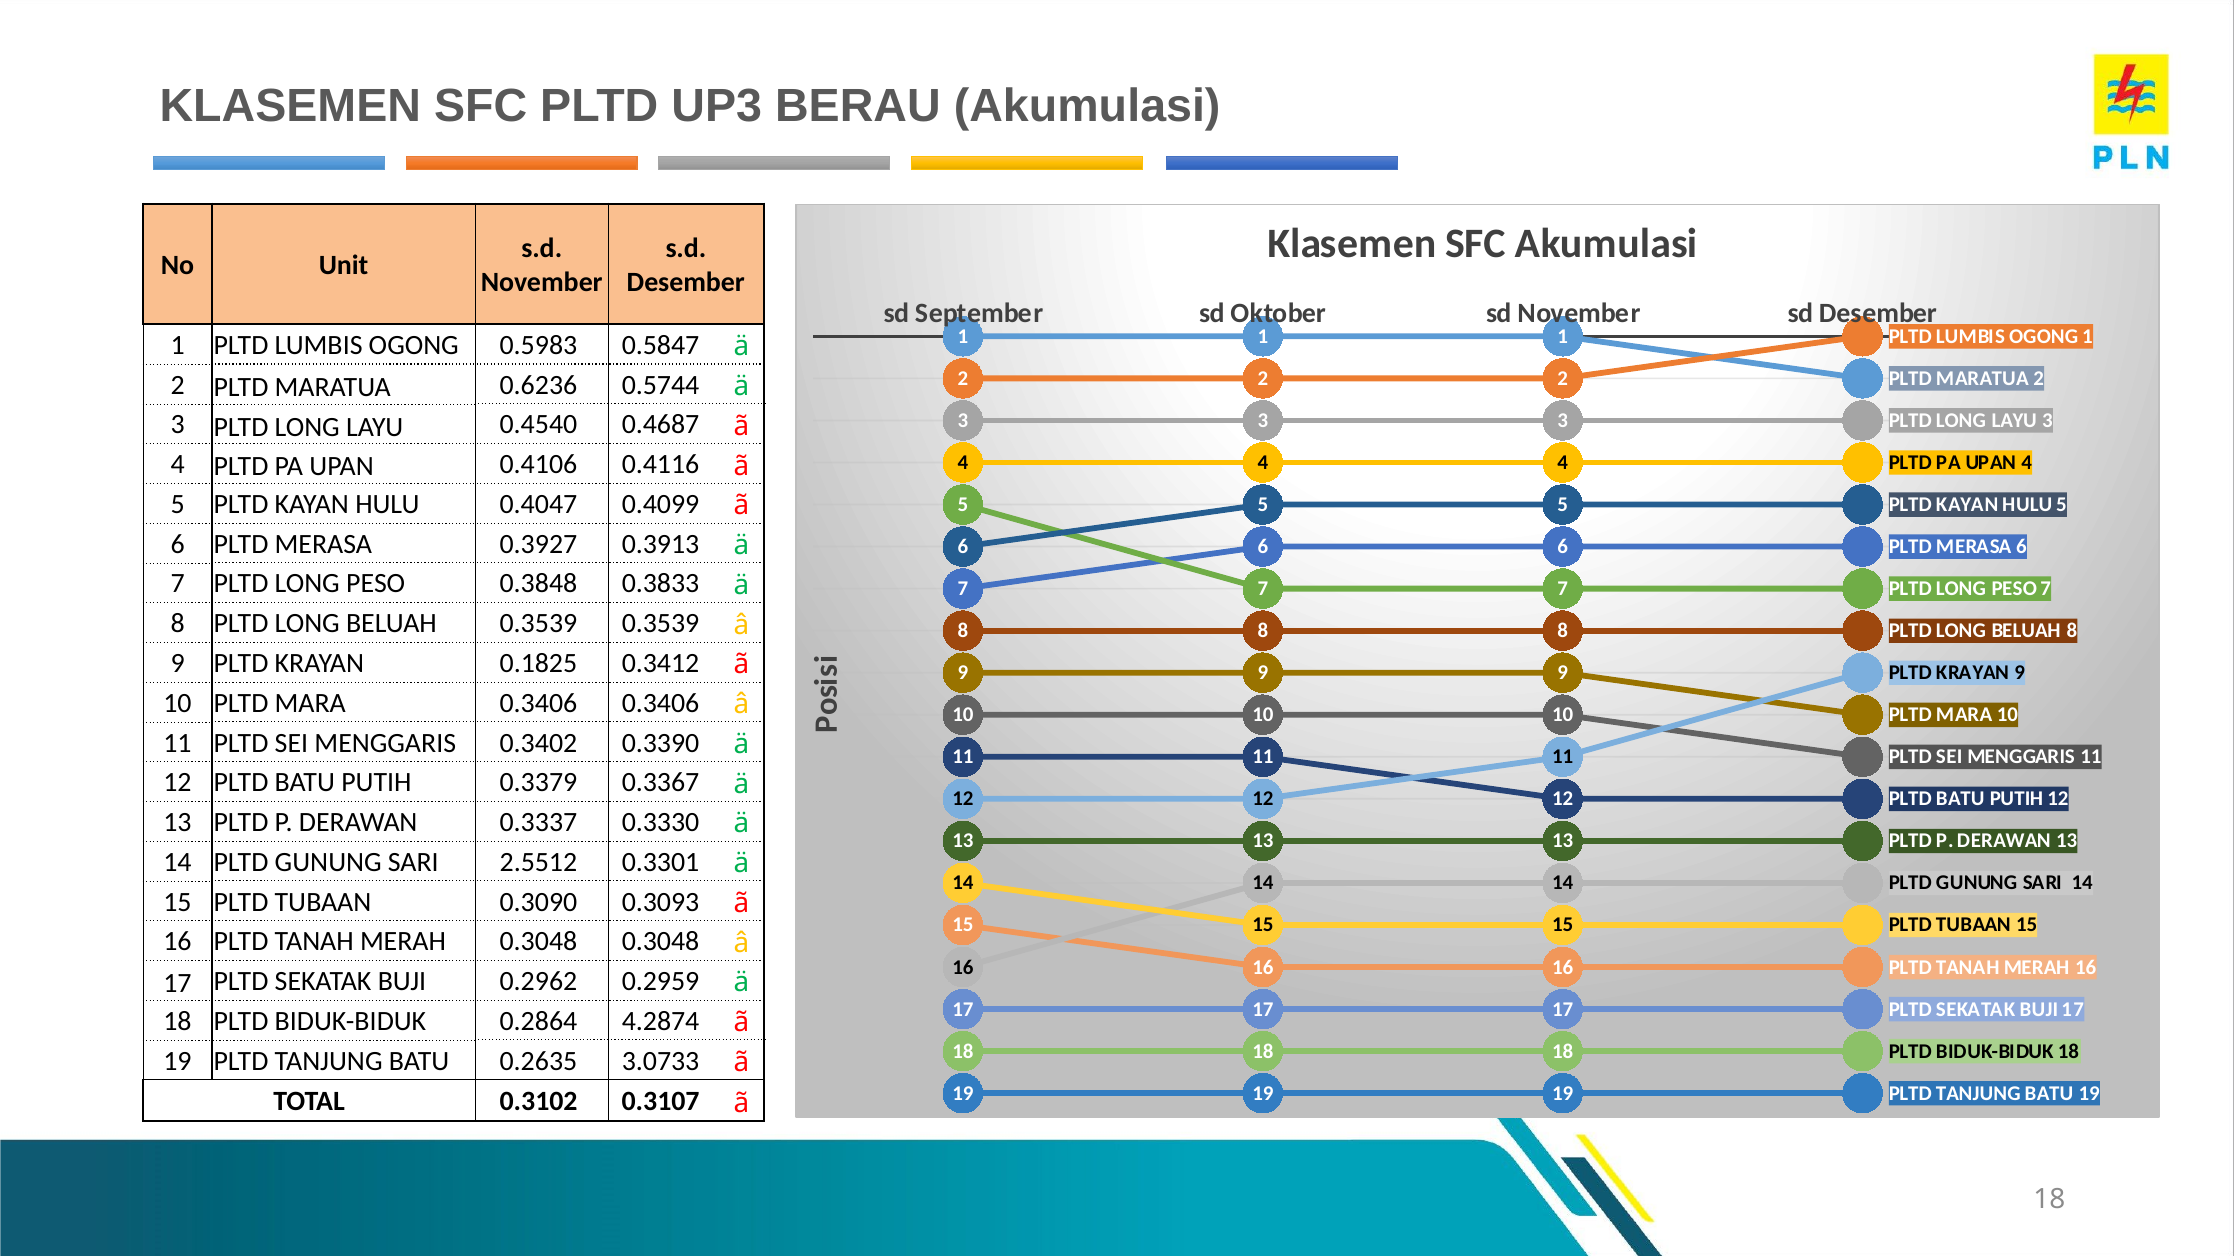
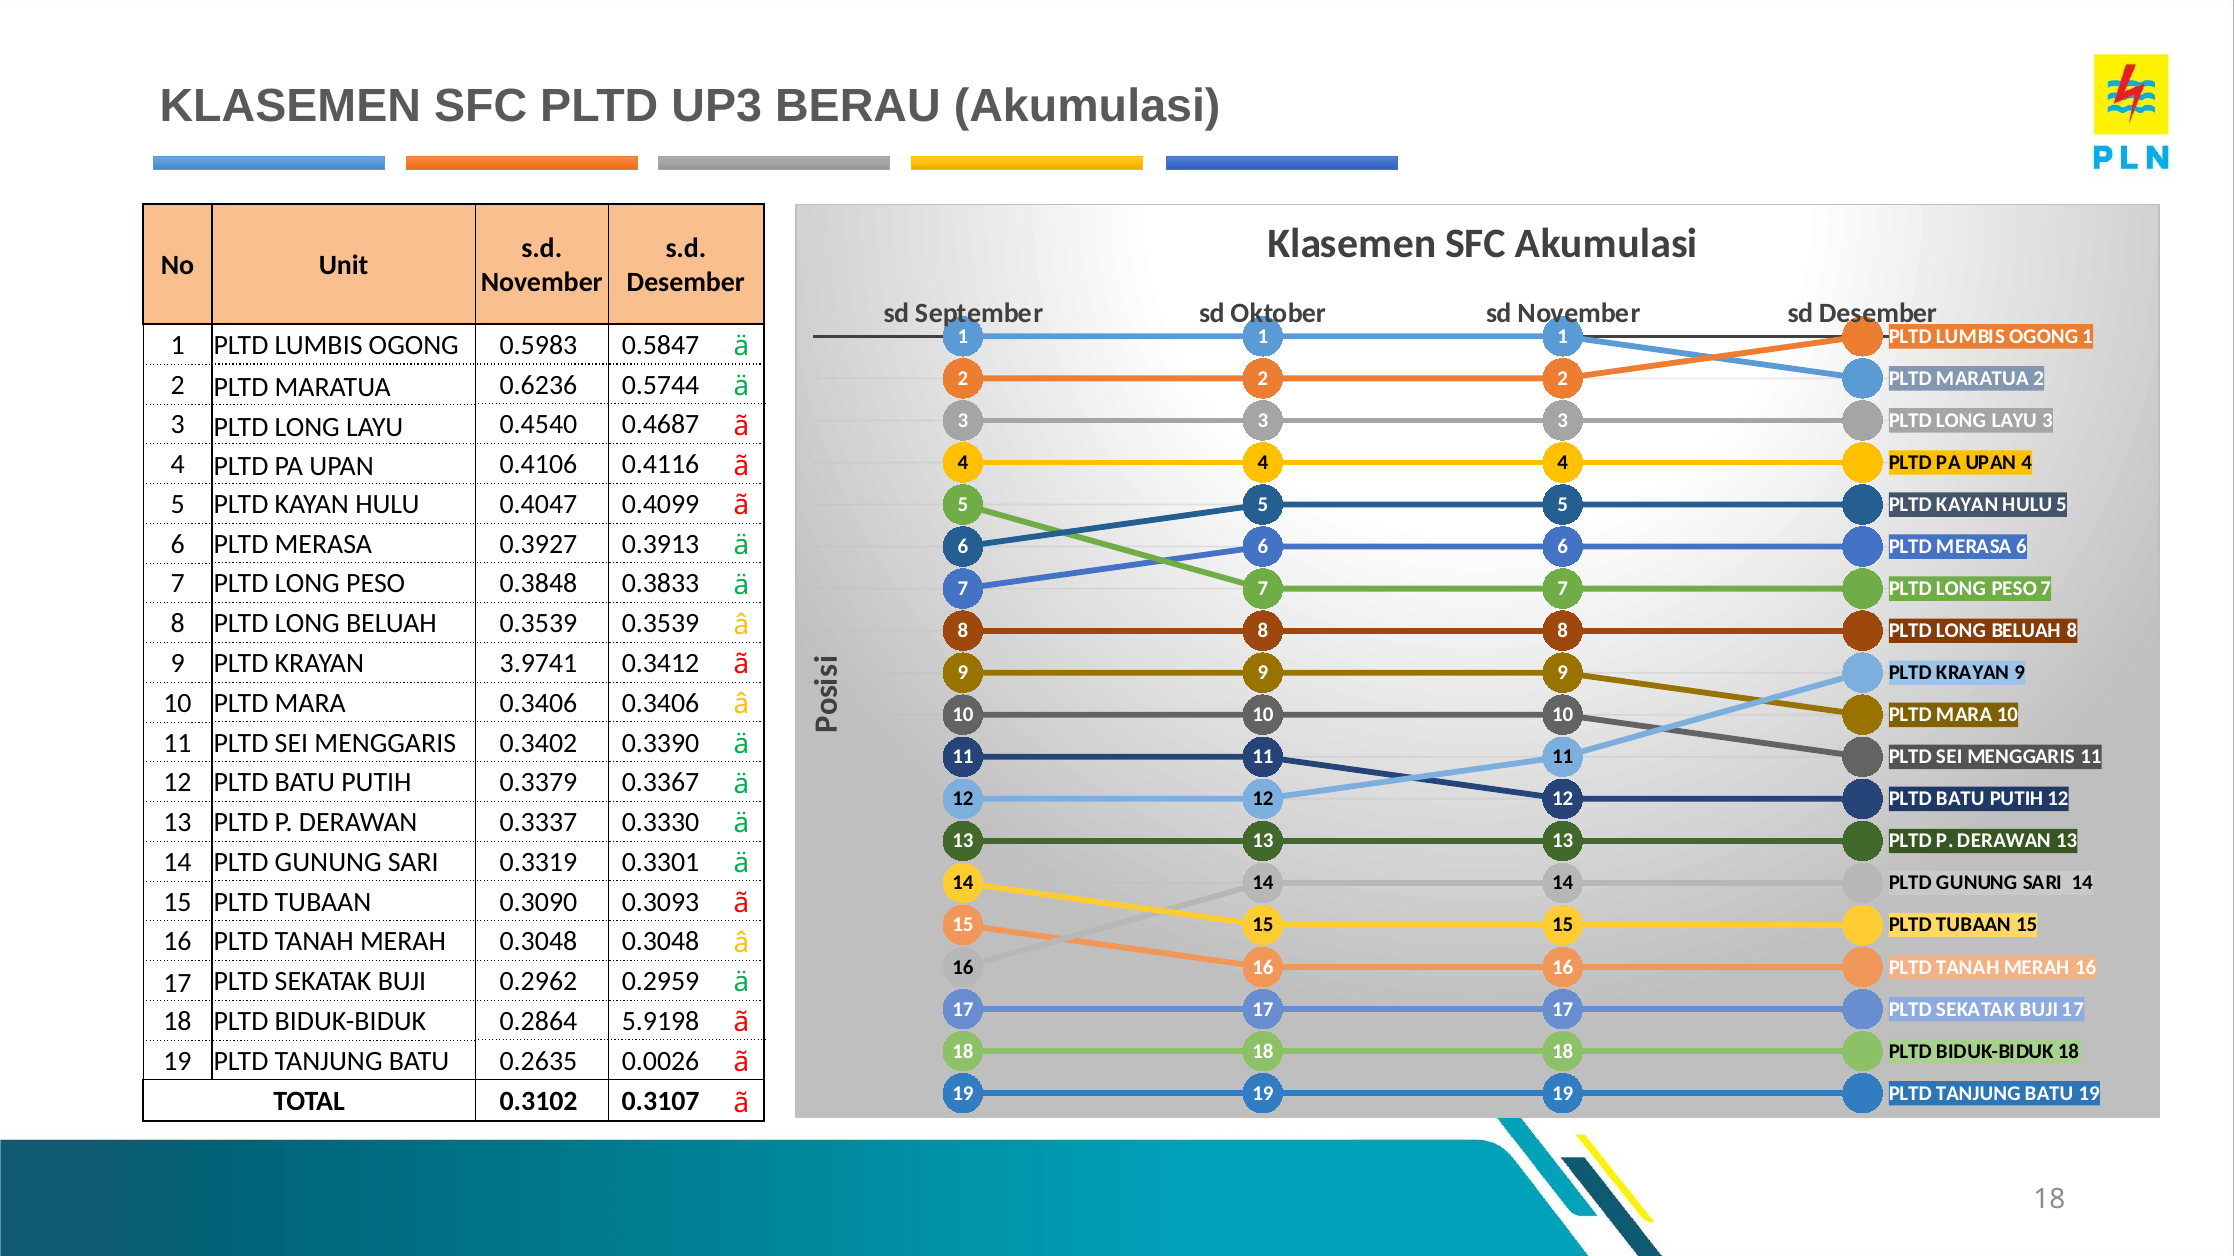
0.1825: 0.1825 -> 3.9741 (538, 664)
2.5512: 2.5512 -> 0.3319 (538, 863)
4.2874: 4.2874 -> 5.9198 (661, 1022)
3.0733: 3.0733 -> 0.0026 (661, 1061)
